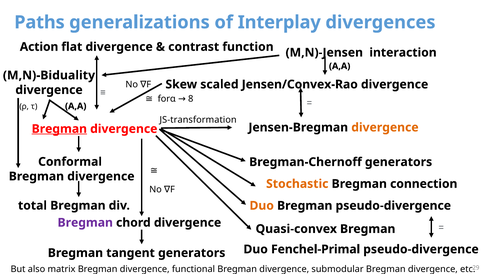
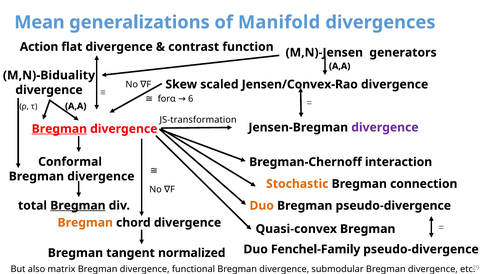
Paths: Paths -> Mean (39, 22)
Interplay: Interplay -> Manifold (279, 22)
interaction: interaction -> generators (403, 53)
8: 8 -> 6 (191, 99)
divergence colour: orange -> purple (385, 127)
Bregman-Chernoff generators: generators -> interaction (399, 162)
Bregman underline: none -> present (78, 205)
Bregman colour: purple -> orange (85, 223)
Fenchel-Primal: Fenchel-Primal -> Fenchel-Family (316, 249)
tangent generators: generators -> normalized (192, 253)
